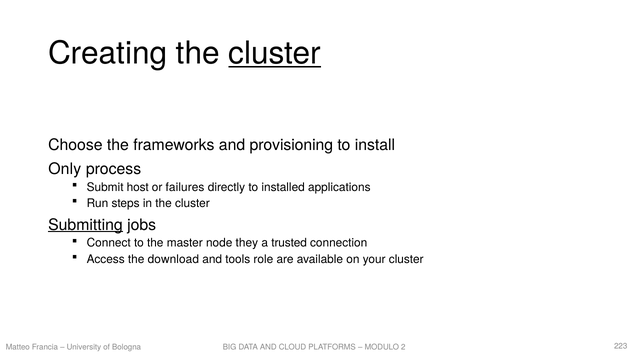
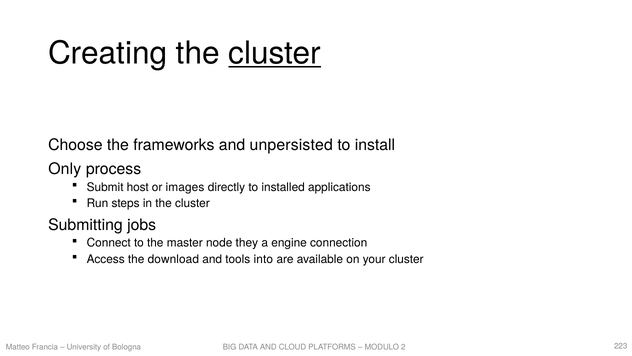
provisioning: provisioning -> unpersisted (291, 145)
failures: failures -> images (185, 187)
Submitting underline: present -> none (85, 224)
trusted: trusted -> engine (289, 243)
role: role -> into (263, 259)
